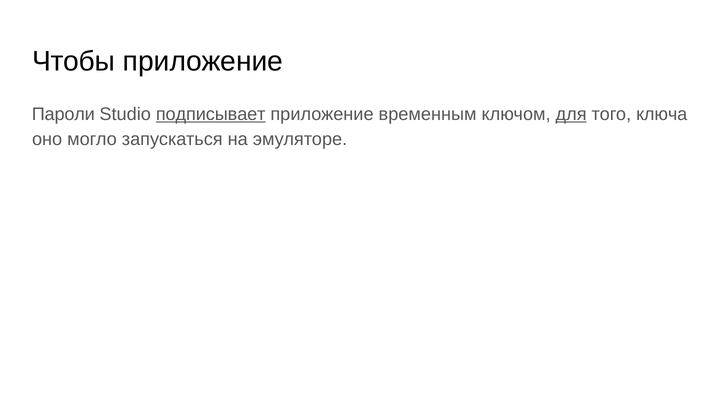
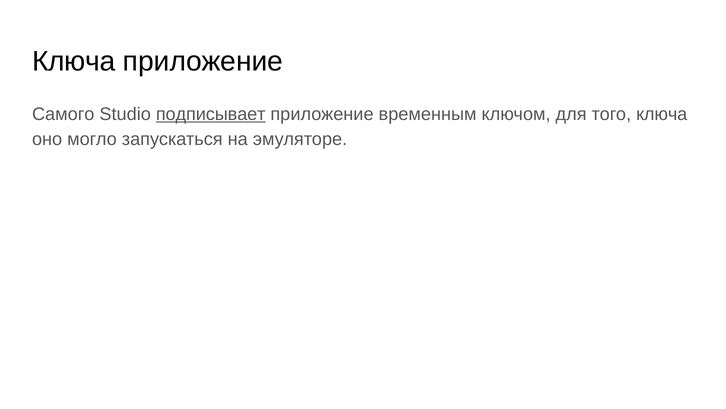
Чтобы: Чтобы -> Ключа (74, 62)
Пароли: Пароли -> Самого (63, 114)
для underline: present -> none (571, 114)
